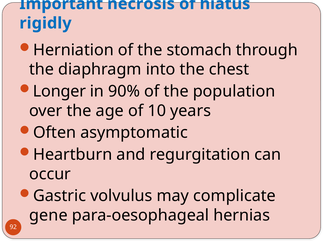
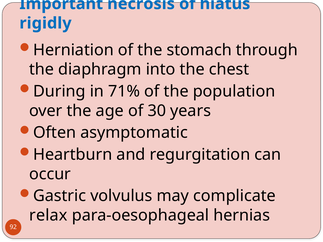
Longer: Longer -> During (59, 91)
90%: 90% -> 71% (124, 91)
10: 10 -> 30 (157, 111)
gene: gene -> relax (48, 215)
